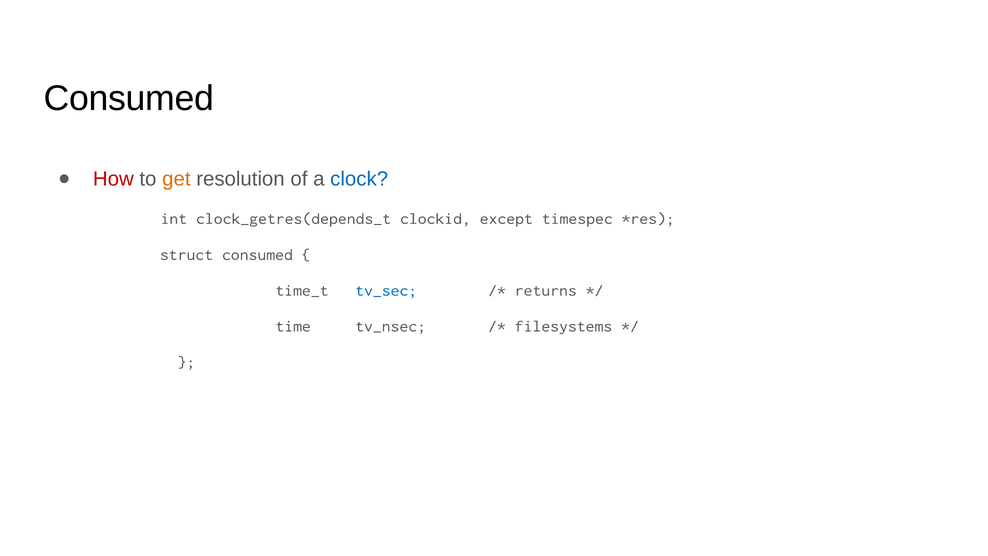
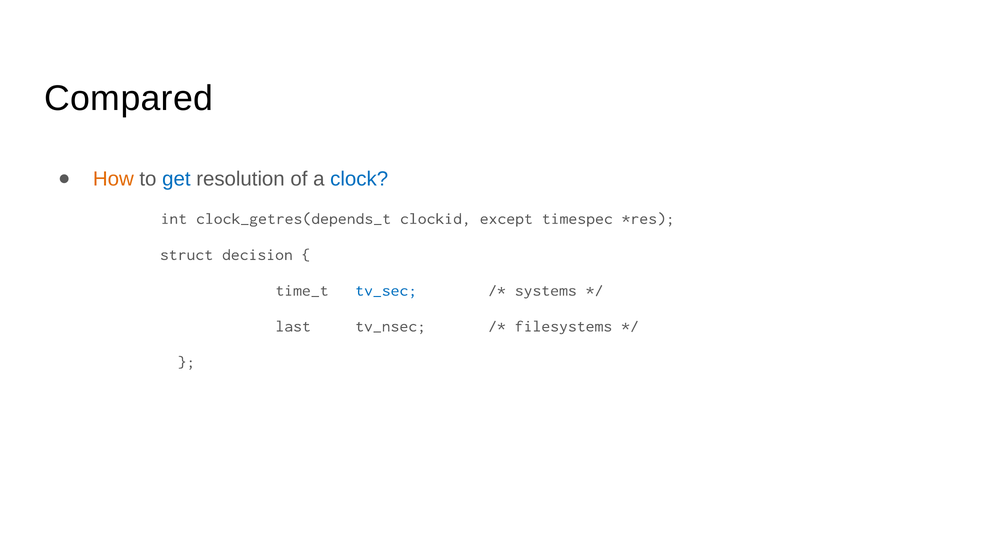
Consumed: Consumed -> Compared (129, 98)
How colour: red -> orange (113, 179)
get colour: orange -> blue (176, 179)
struct consumed: consumed -> decision (257, 254)
returns: returns -> systems (546, 290)
time: time -> last (293, 326)
